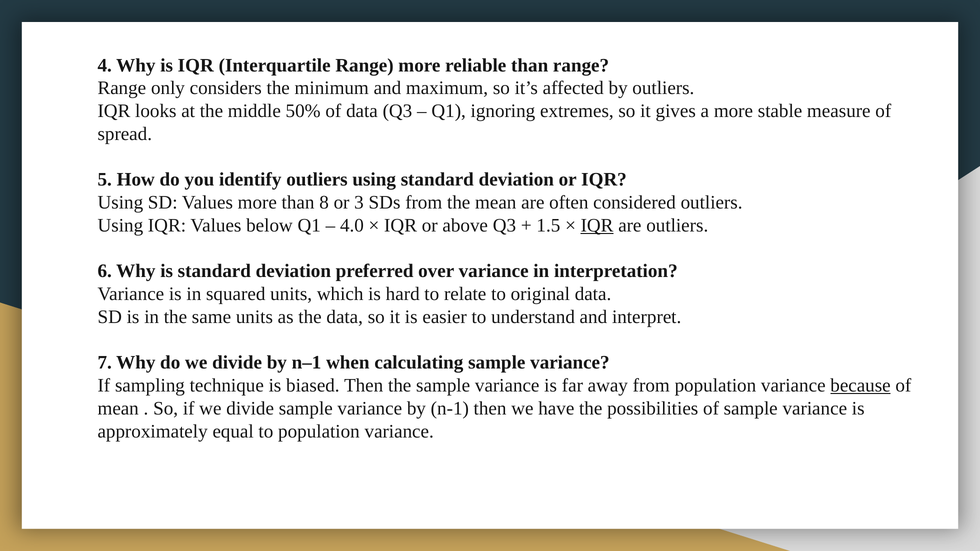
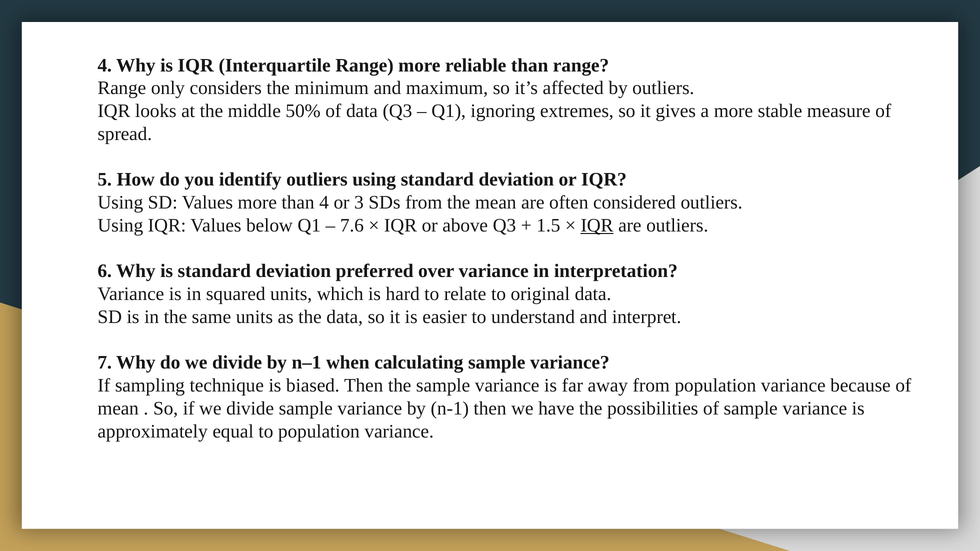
than 8: 8 -> 4 (324, 203)
4.0: 4.0 -> 7.6 (352, 226)
because underline: present -> none (860, 386)
